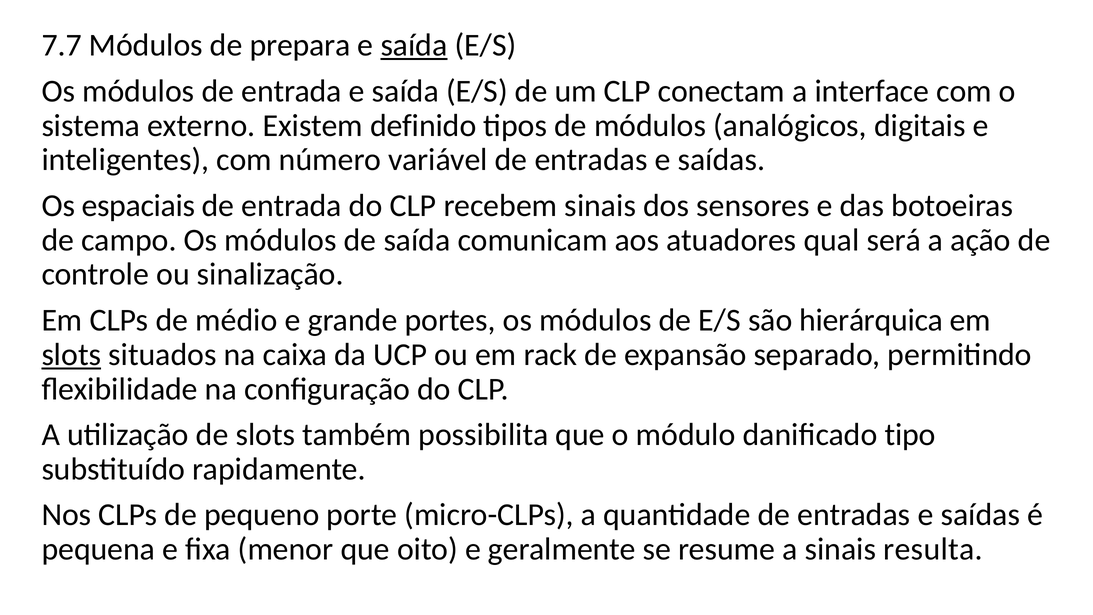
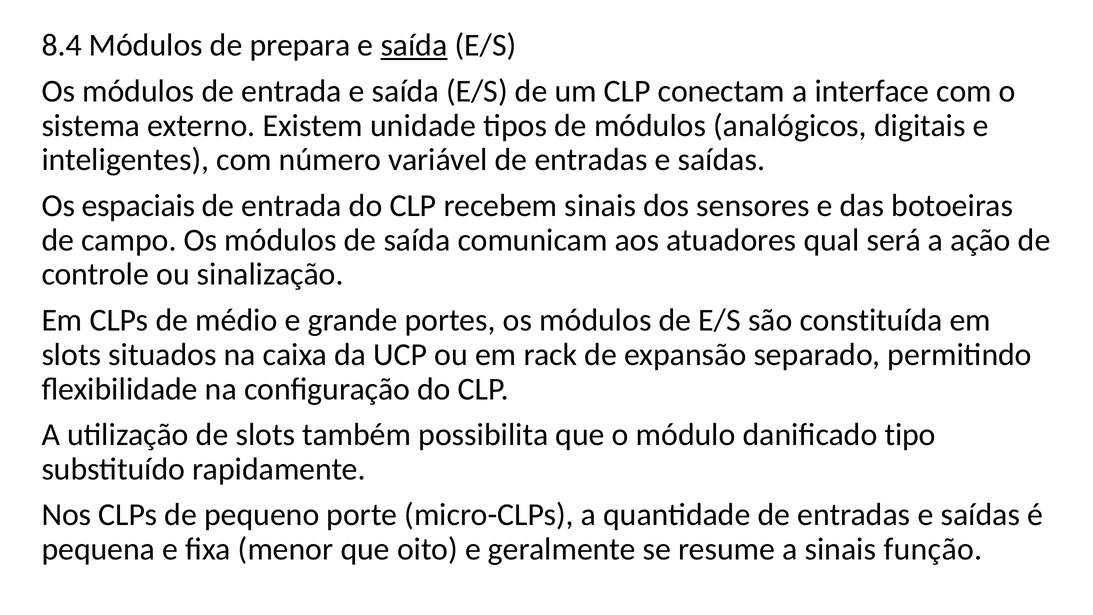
7.7: 7.7 -> 8.4 (62, 45)
definido: definido -> unidade (423, 126)
hierárquica: hierárquica -> constituída (871, 320)
slots underline: present -> none (71, 355)
resulta: resulta -> função (933, 549)
